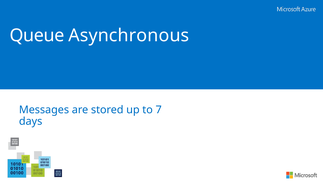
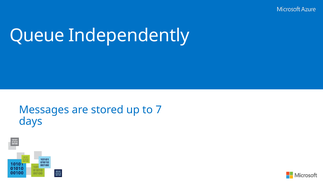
Asynchronous: Asynchronous -> Independently (129, 35)
